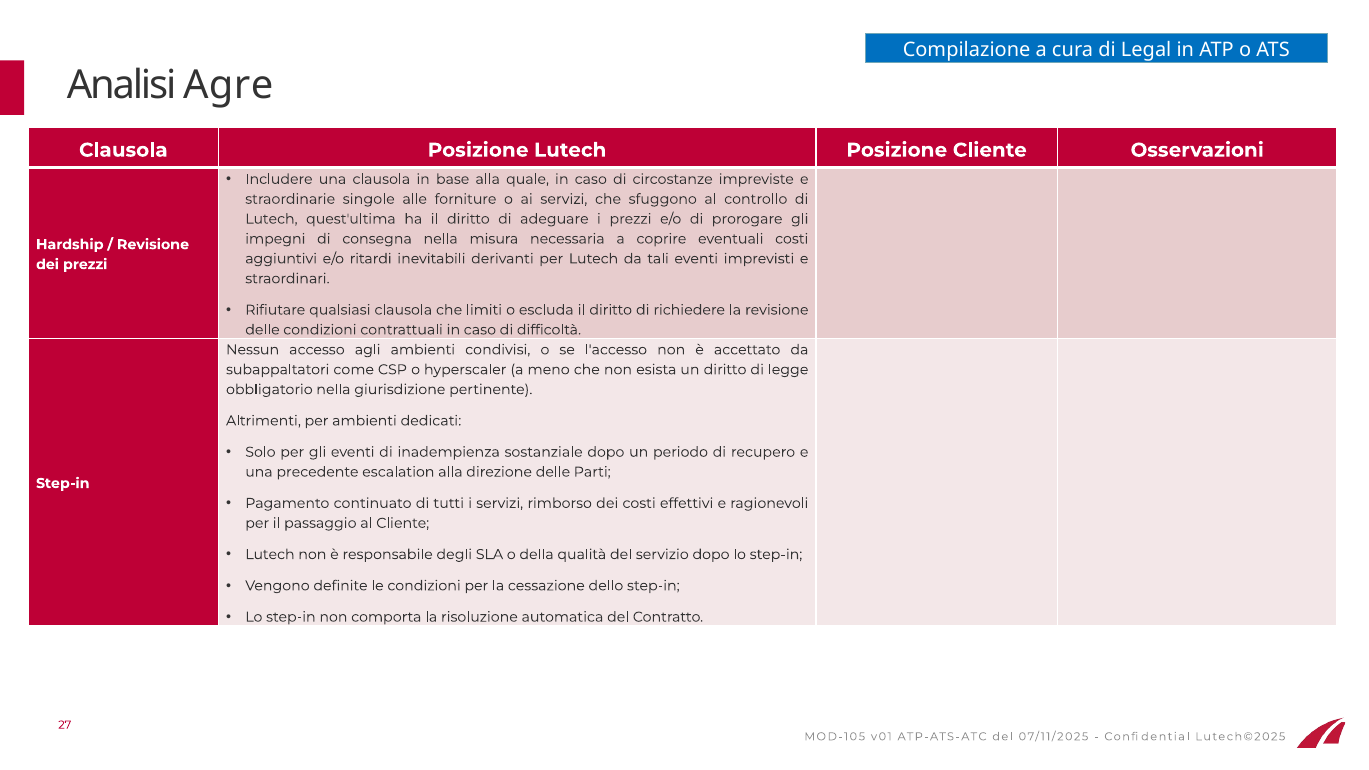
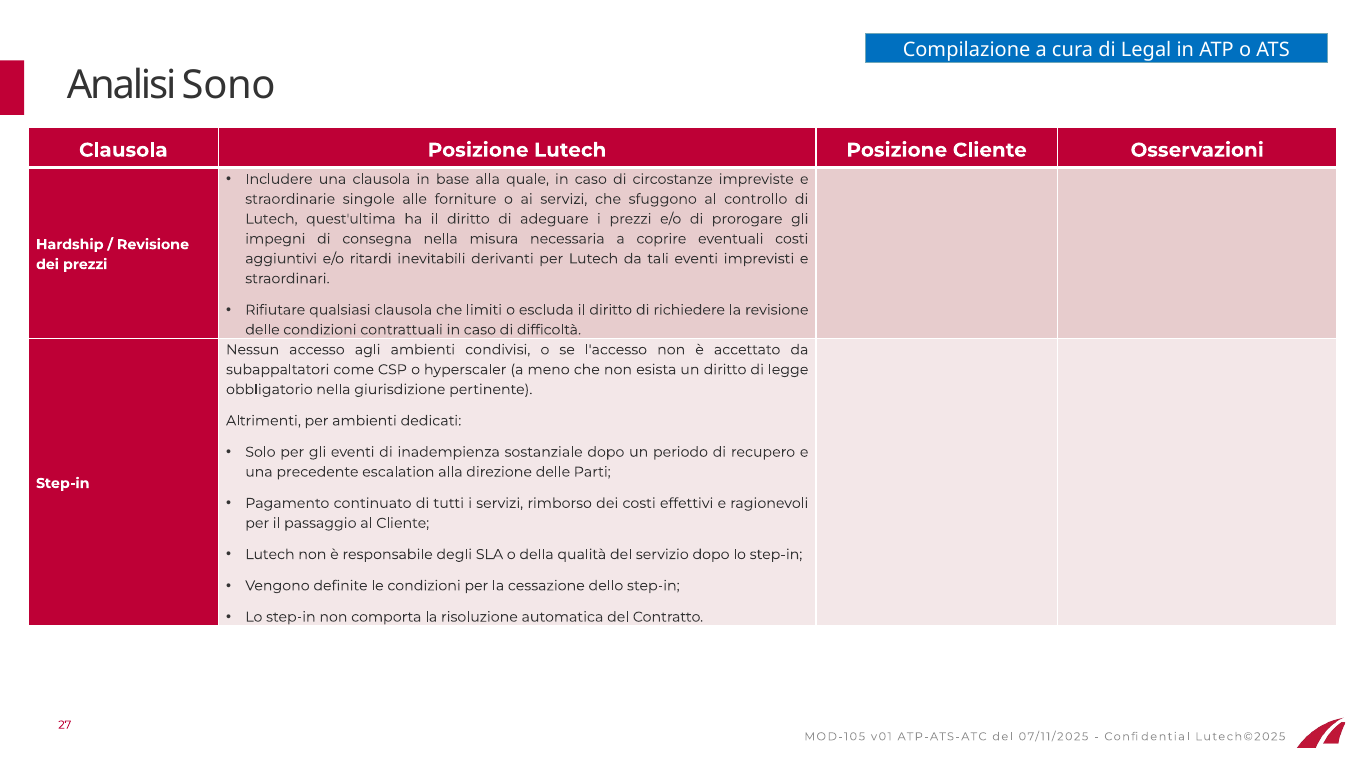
Agre: Agre -> Sono (229, 85)
